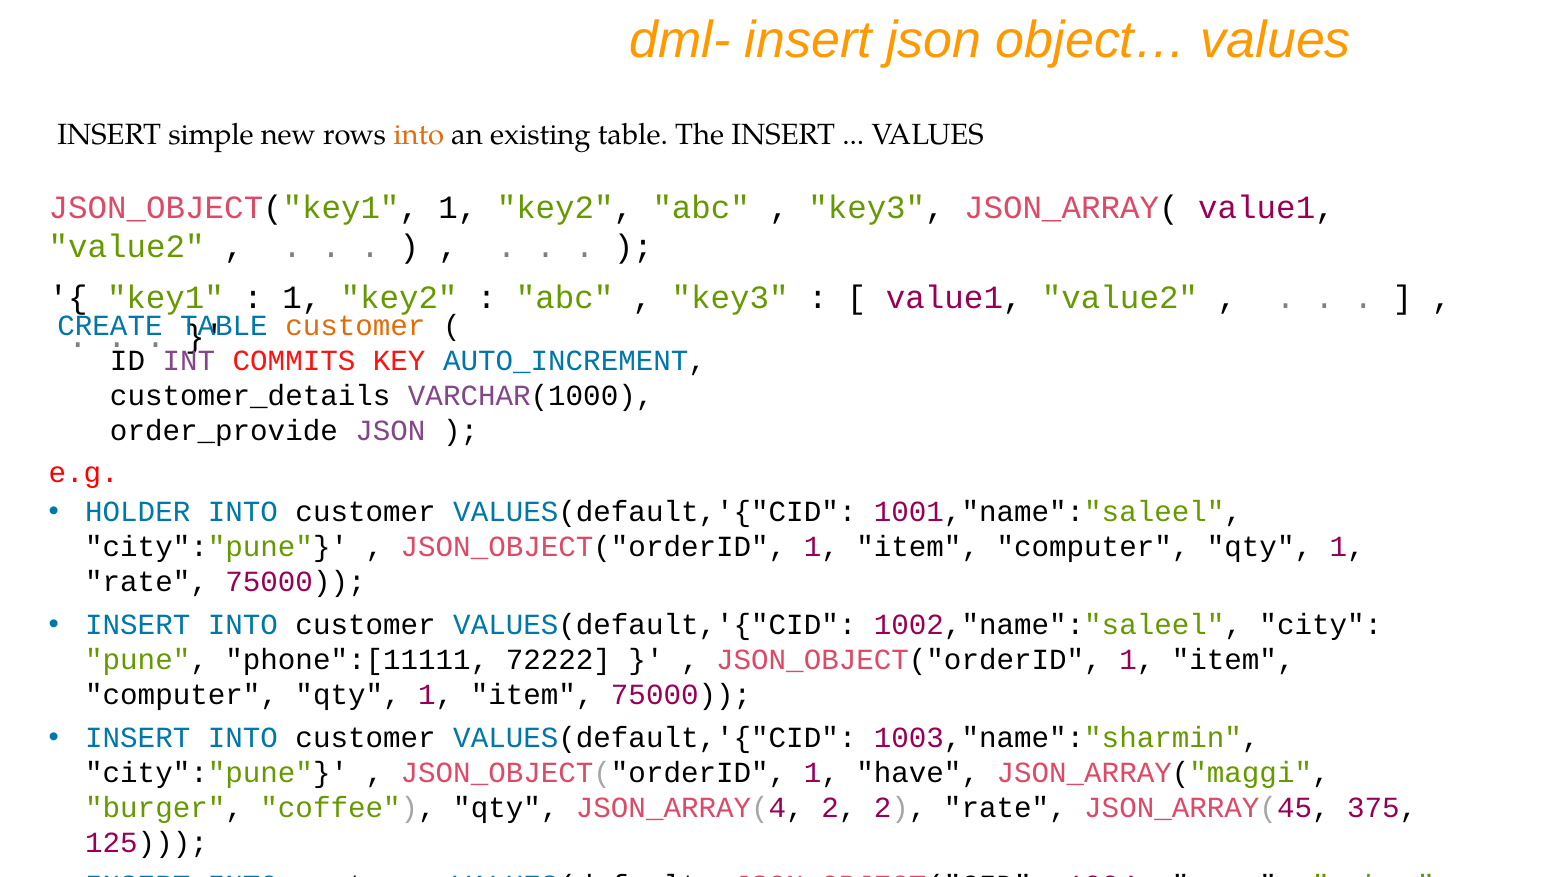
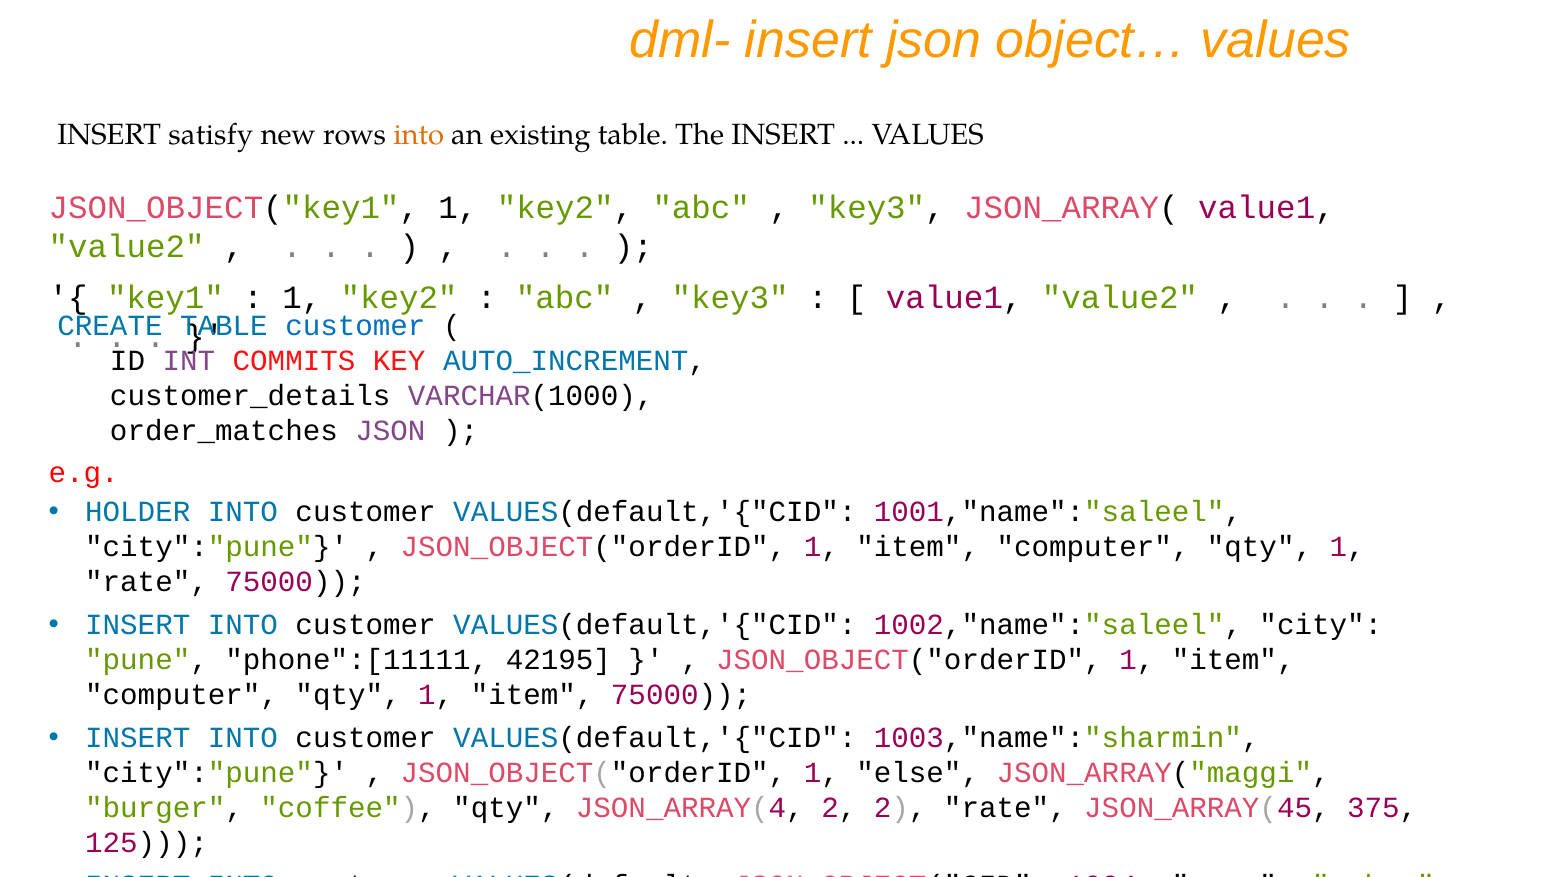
simple: simple -> satisfy (211, 134)
customer colour: orange -> blue (355, 325)
order_provide: order_provide -> order_matches (224, 431)
72222: 72222 -> 42195 (558, 660)
have: have -> else (918, 773)
